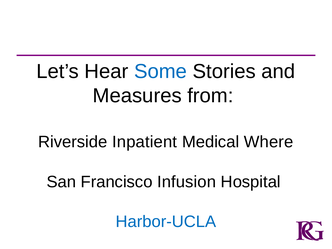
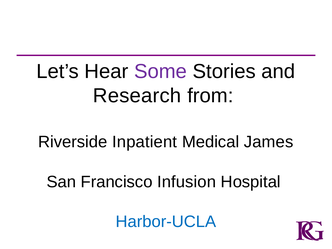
Some colour: blue -> purple (161, 71)
Measures: Measures -> Research (137, 96)
Where: Where -> James (269, 142)
